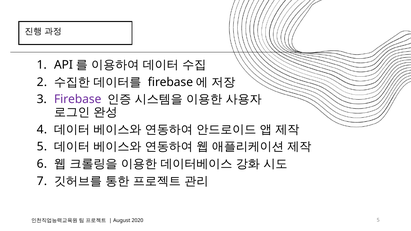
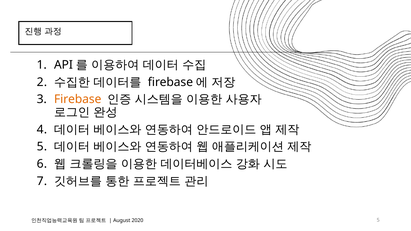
Firebase colour: purple -> orange (78, 99)
